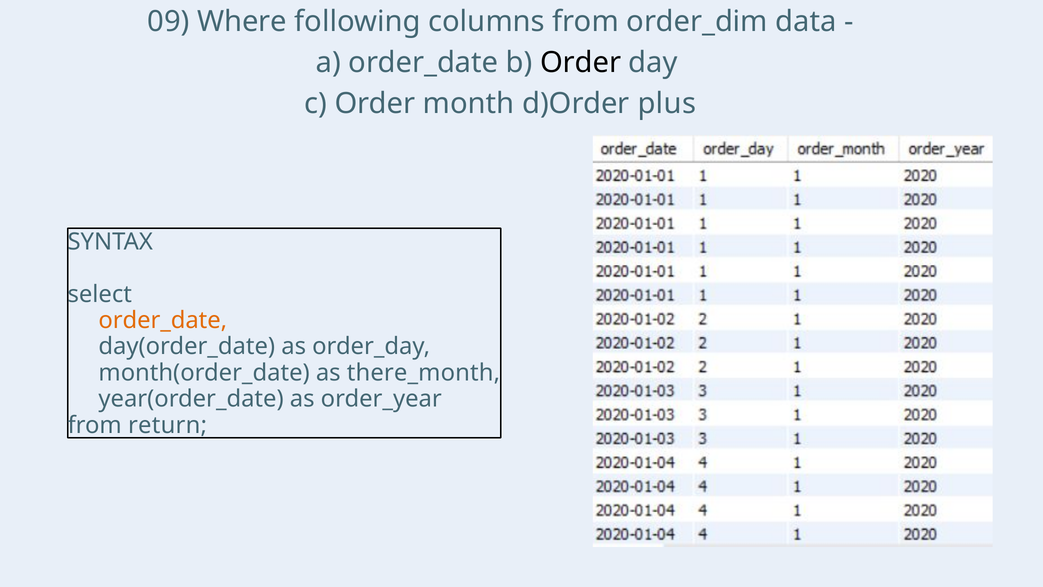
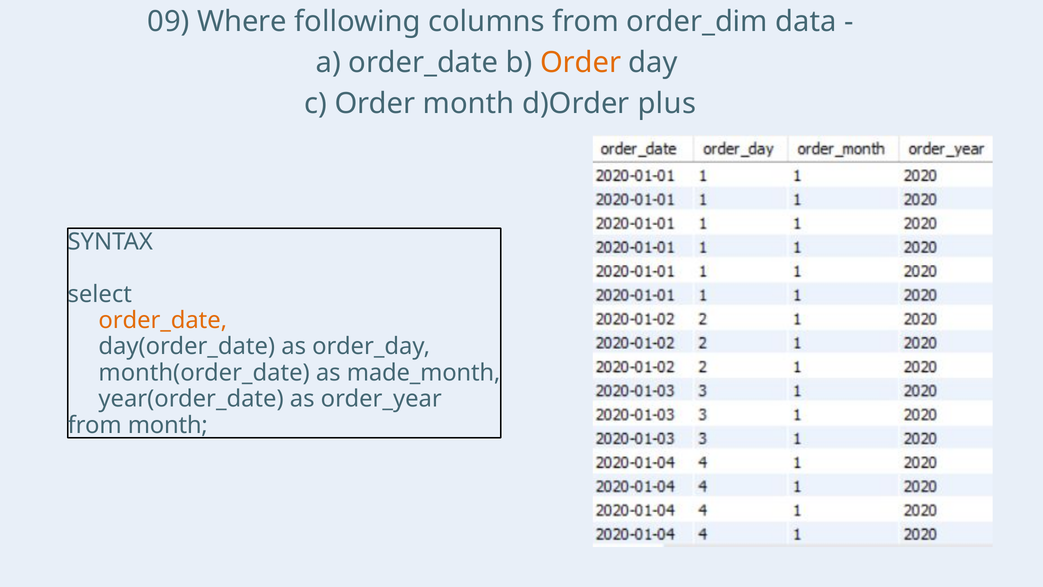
Order colour: black -> orange (581, 62)
there_month: there_month -> made_month (424, 373)
from return: return -> month (168, 425)
